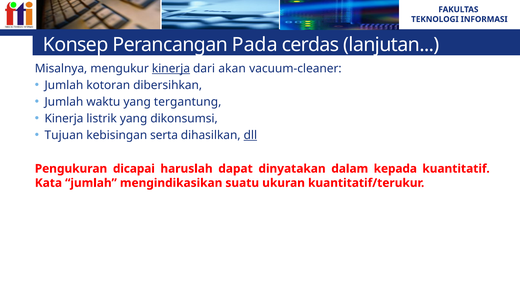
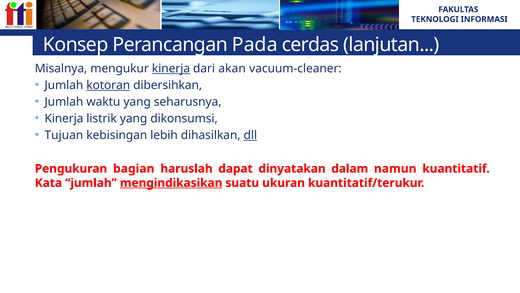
kotoran underline: none -> present (108, 85)
tergantung: tergantung -> seharusnya (188, 102)
serta: serta -> lebih (164, 135)
dicapai: dicapai -> bagian (134, 168)
kepada: kepada -> namun (395, 168)
mengindikasikan underline: none -> present (171, 183)
